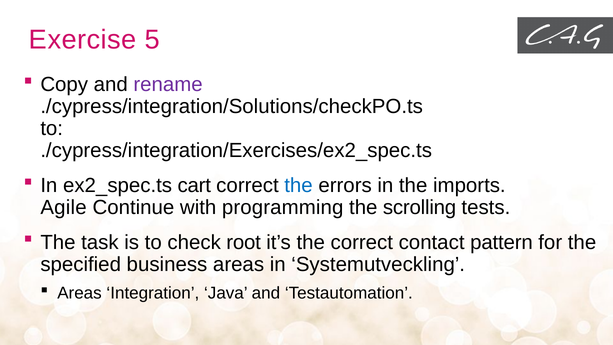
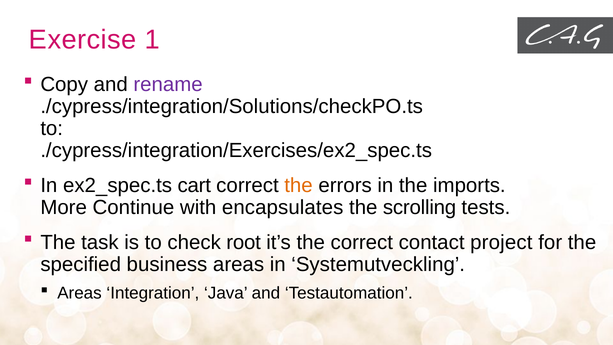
5: 5 -> 1 (152, 40)
the colour: blue -> orange (299, 185)
Agile: Agile -> More (64, 207)
programming: programming -> encapsulates (283, 207)
pattern: pattern -> project (501, 242)
